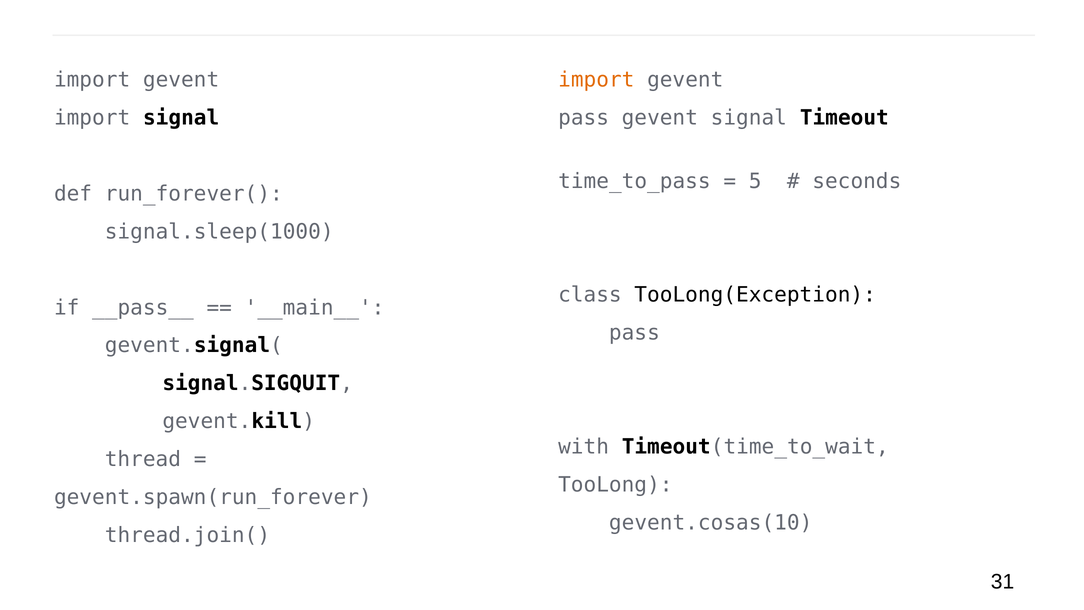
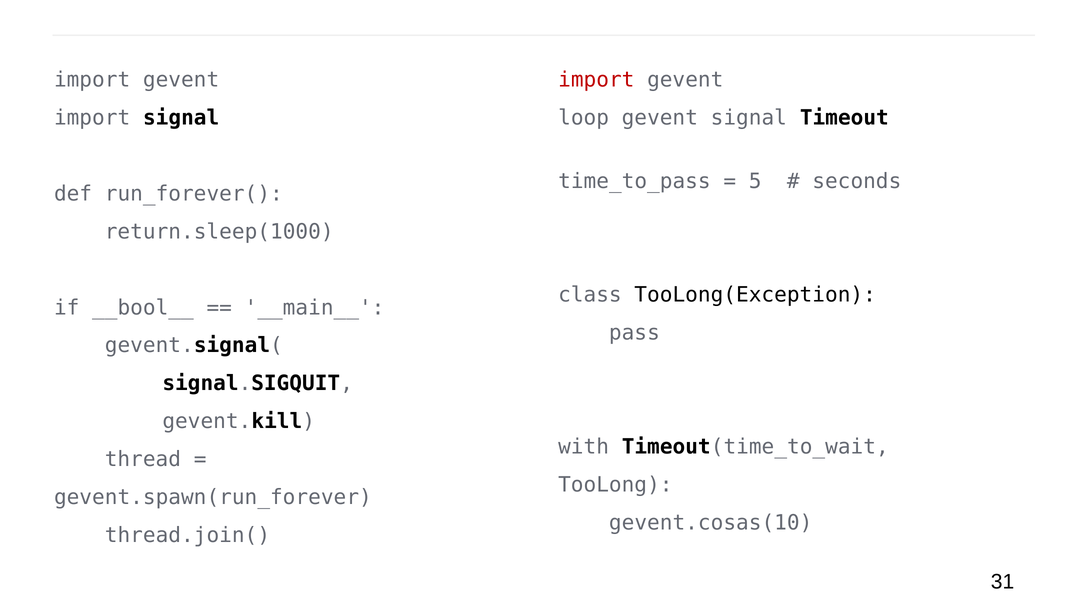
import colour: orange -> red (596, 80)
pass: pass -> loop (584, 118)
signal.sleep(1000: signal.sleep(1000 -> return.sleep(1000 (219, 232)
__pass__: __pass__ -> __bool__ (143, 307)
